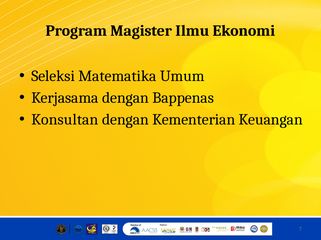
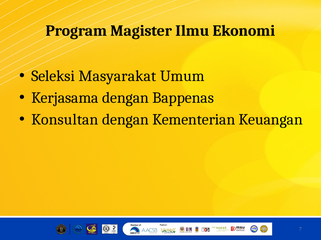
Matematika: Matematika -> Masyarakat (117, 76)
